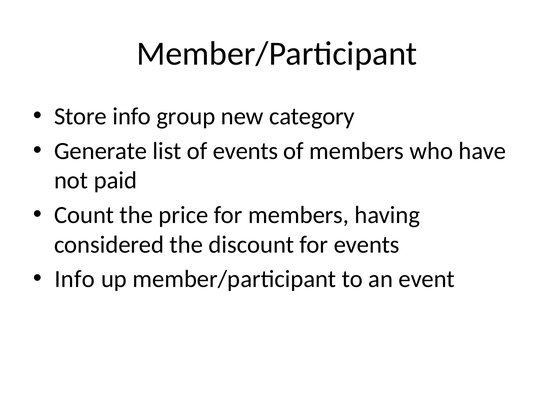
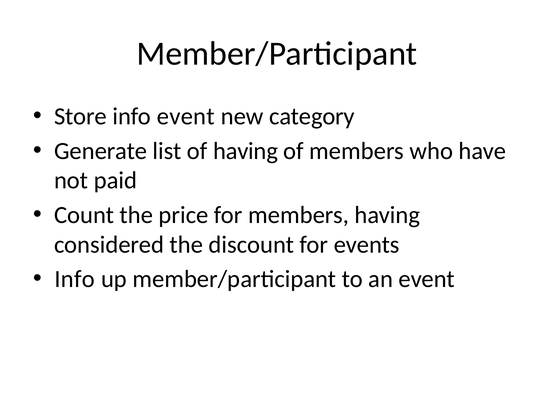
info group: group -> event (186, 116)
of events: events -> having (245, 151)
